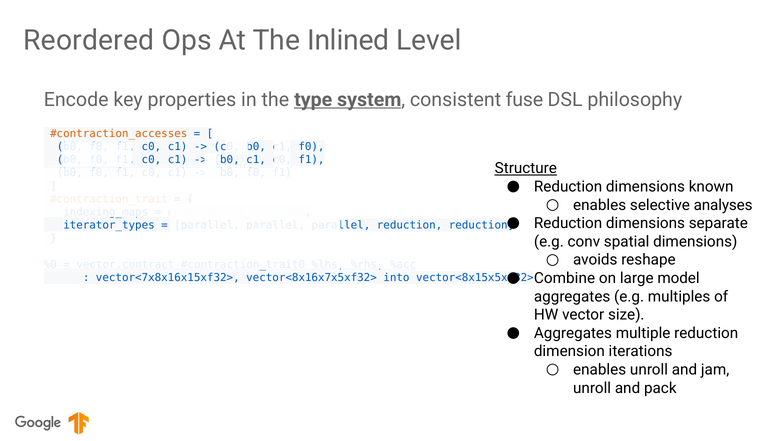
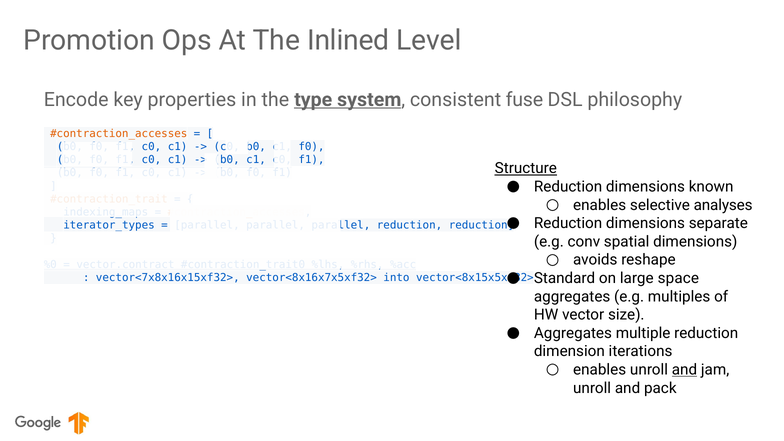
Reordered: Reordered -> Promotion (89, 40)
Combine: Combine -> Standard (565, 278)
model: model -> space (678, 278)
and underline: none -> present (684, 370)
